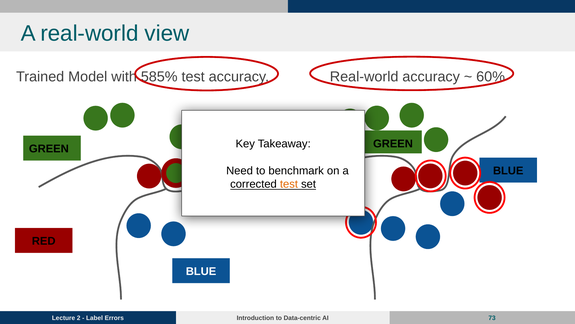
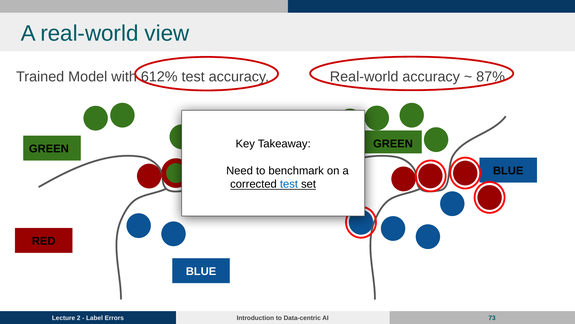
585%: 585% -> 612% (159, 77)
60%: 60% -> 87% (491, 77)
test colour: orange -> blue (289, 184)
